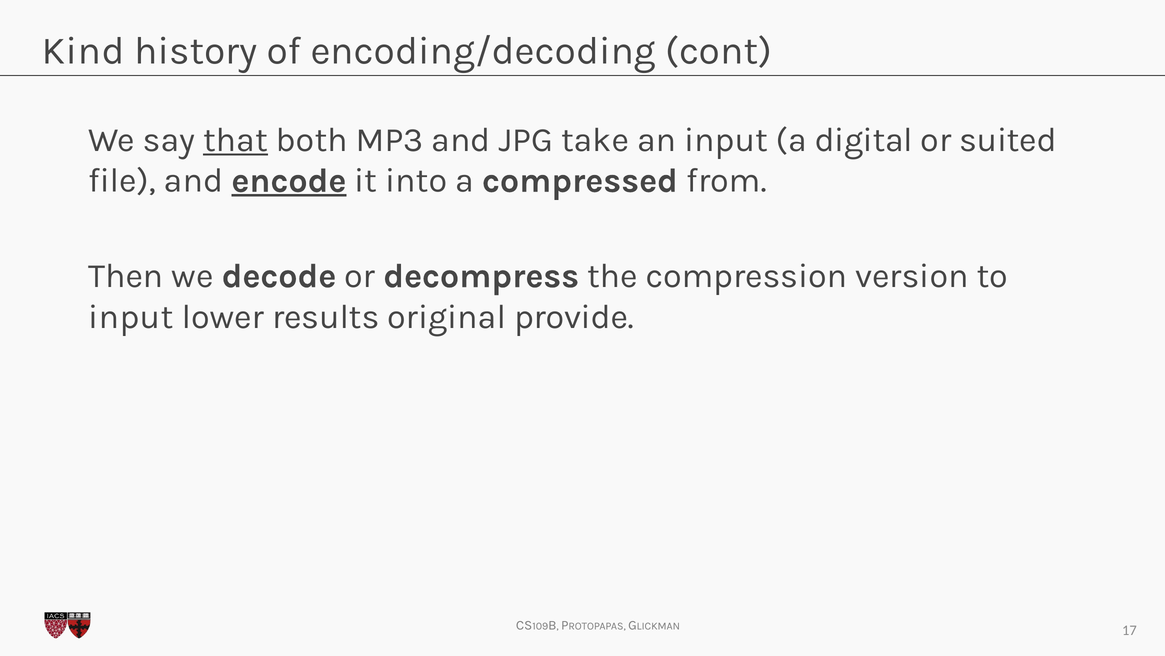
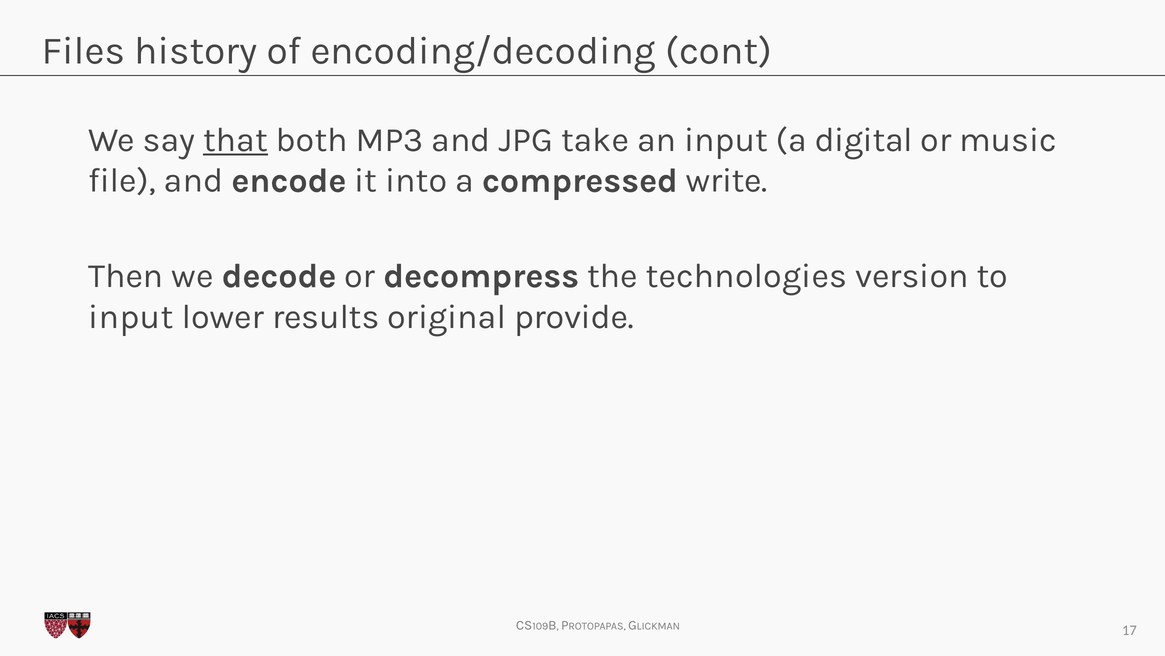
Kind: Kind -> Files (83, 51)
suited: suited -> music (1008, 140)
encode underline: present -> none (289, 180)
from: from -> write (727, 180)
compression: compression -> technologies (746, 276)
